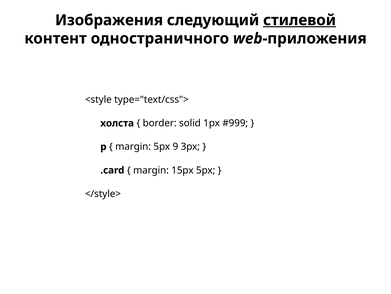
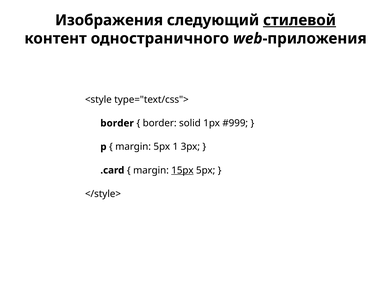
холста: холста -> border (117, 123)
9: 9 -> 1 (175, 146)
15px underline: none -> present (182, 170)
